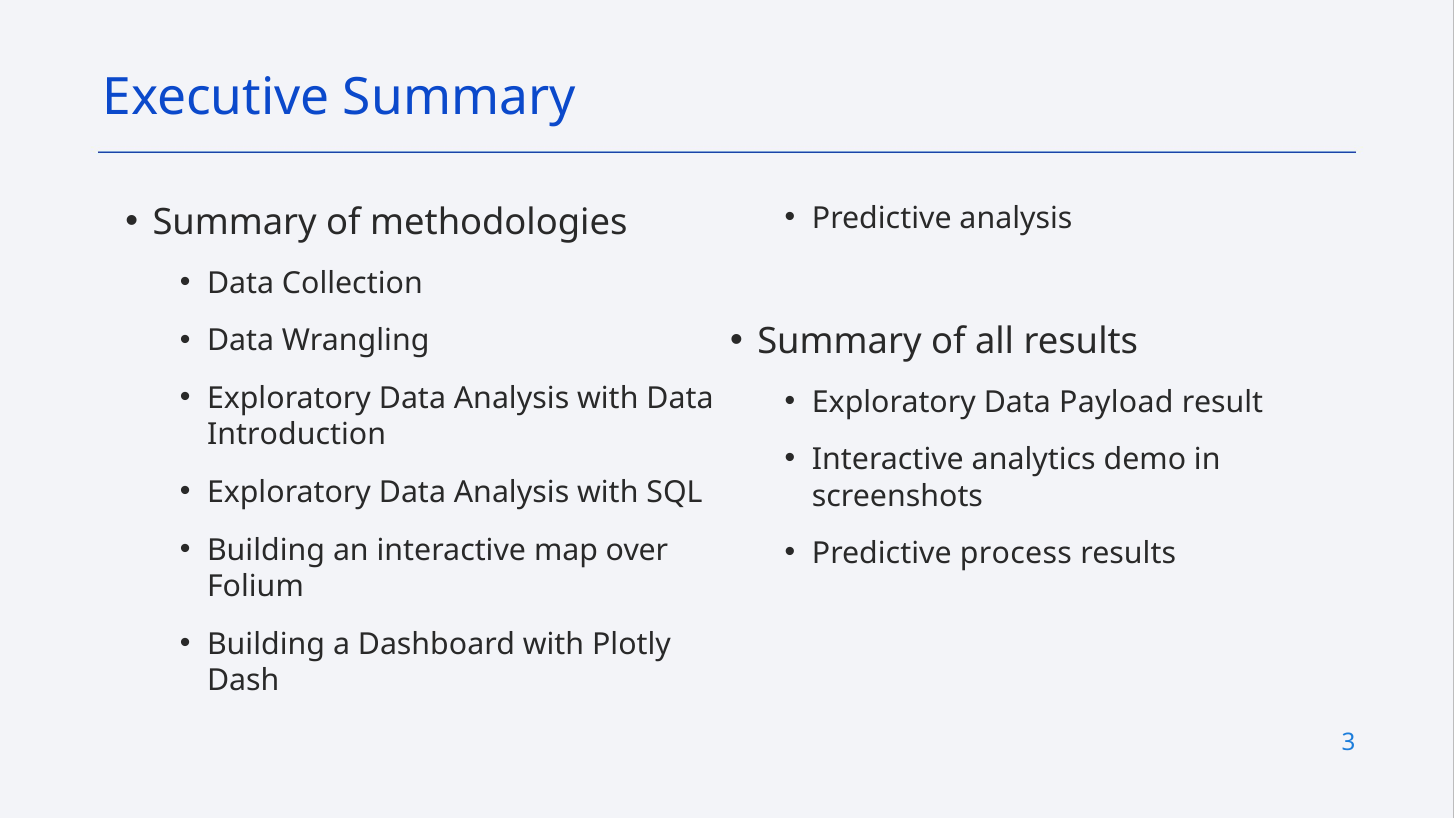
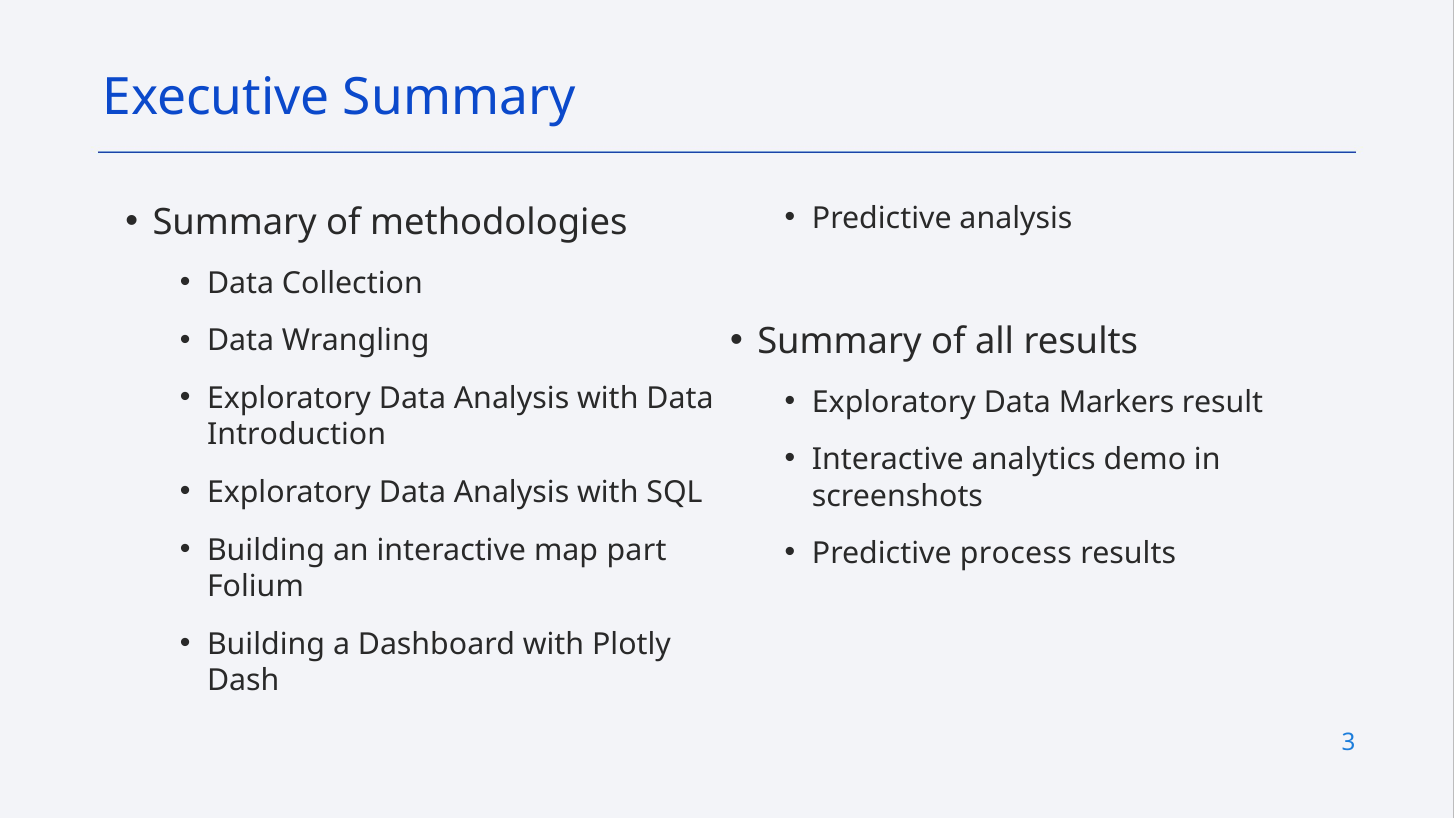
Payload: Payload -> Markers (1117, 402)
over: over -> part (637, 550)
